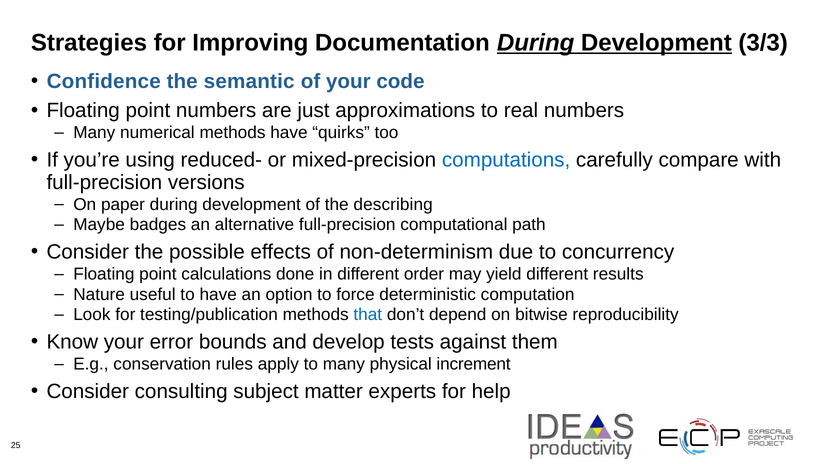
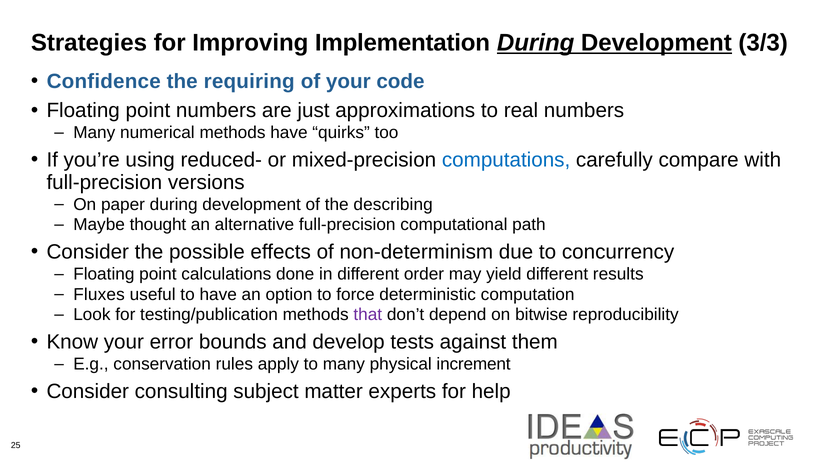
Documentation: Documentation -> Implementation (402, 43)
semantic: semantic -> requiring (249, 81)
badges: badges -> thought (158, 225)
Nature: Nature -> Fluxes (99, 295)
that colour: blue -> purple (368, 315)
